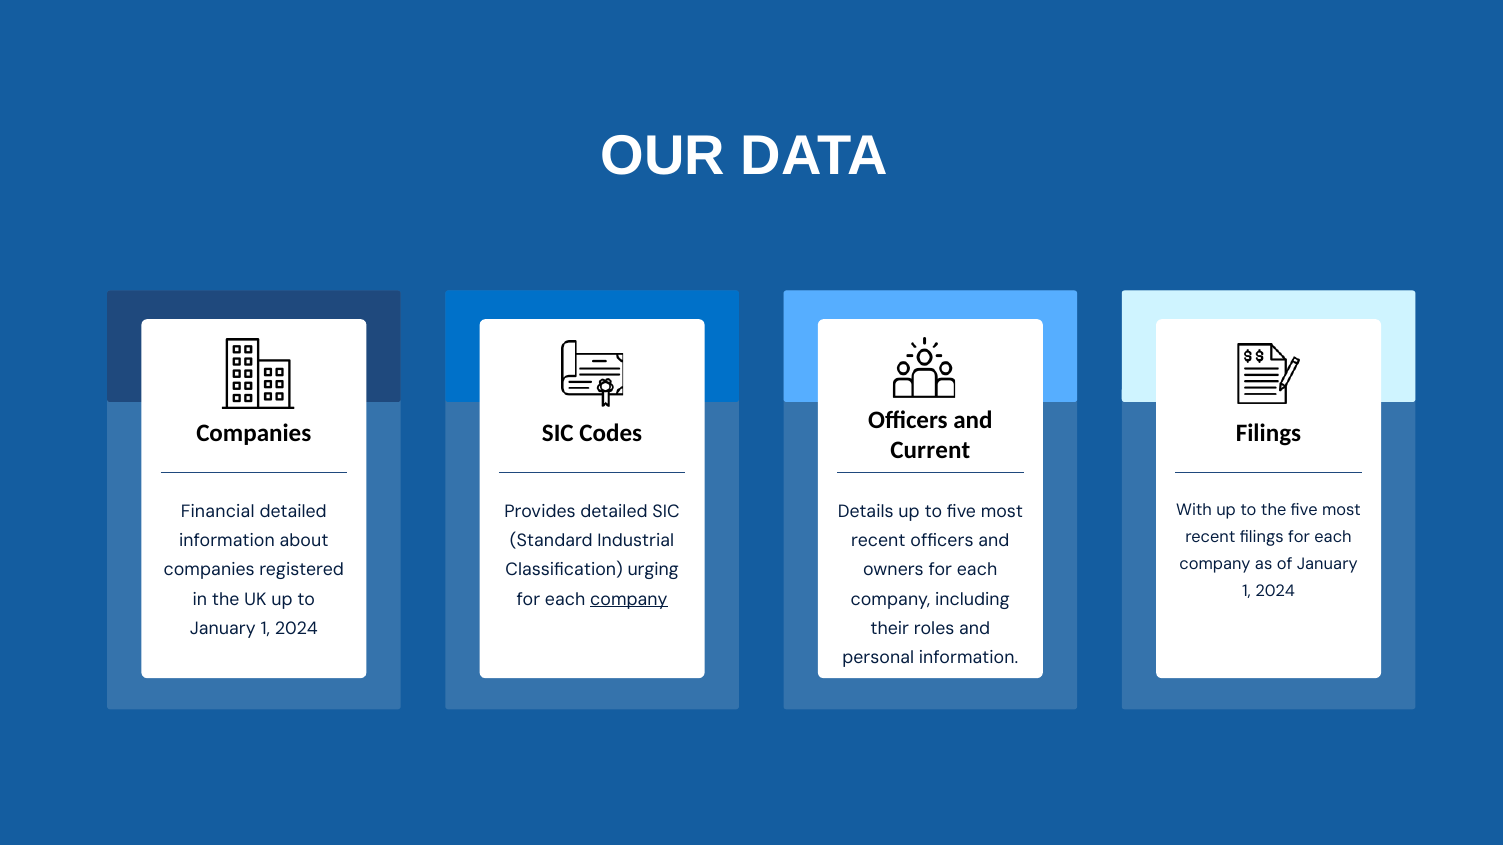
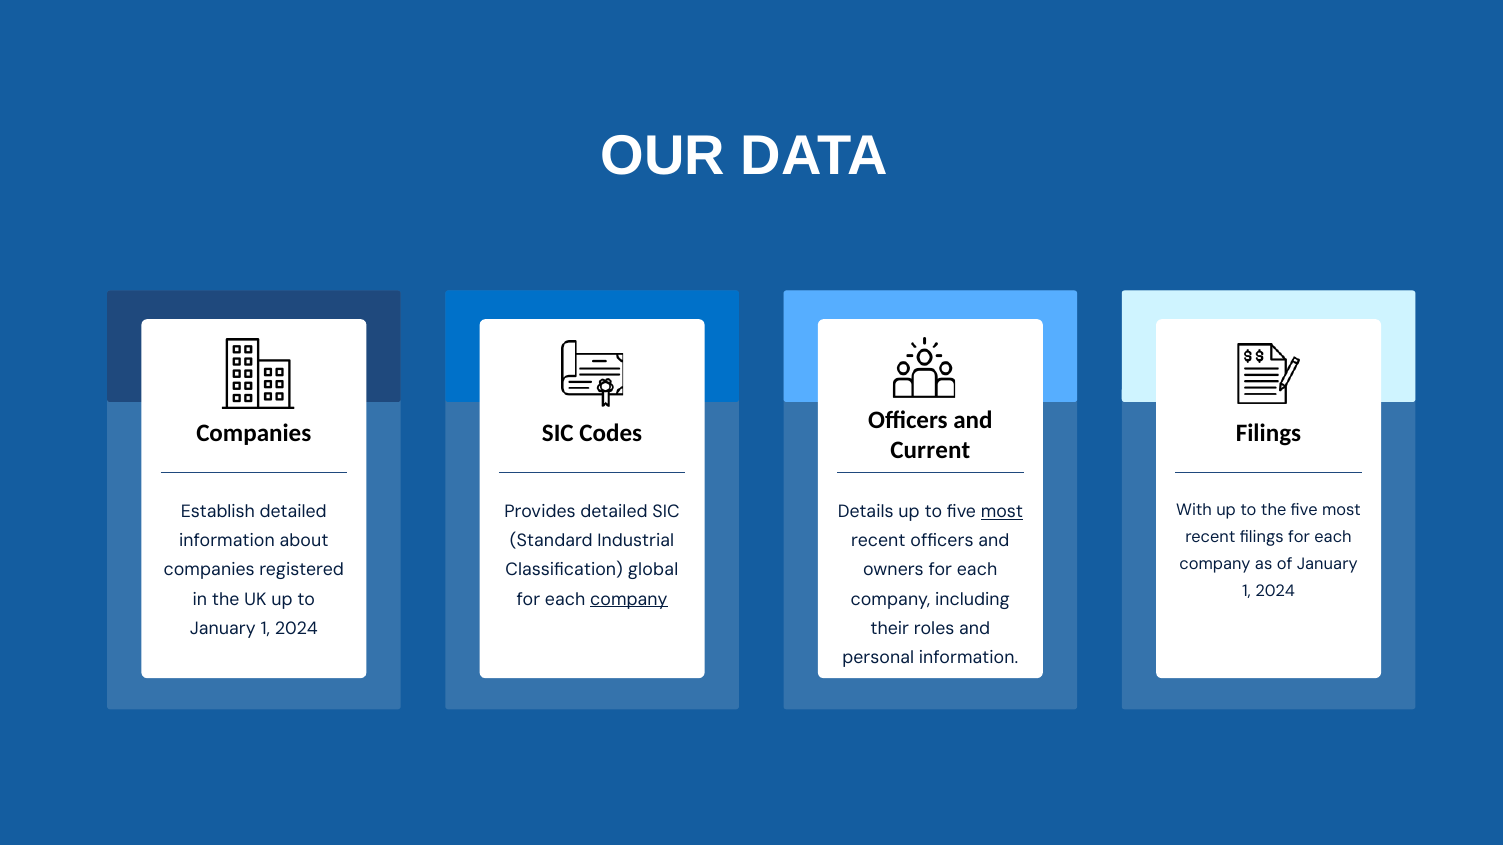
Financial: Financial -> Establish (218, 512)
most underline: none -> present (1002, 512)
urging: urging -> global (653, 570)
